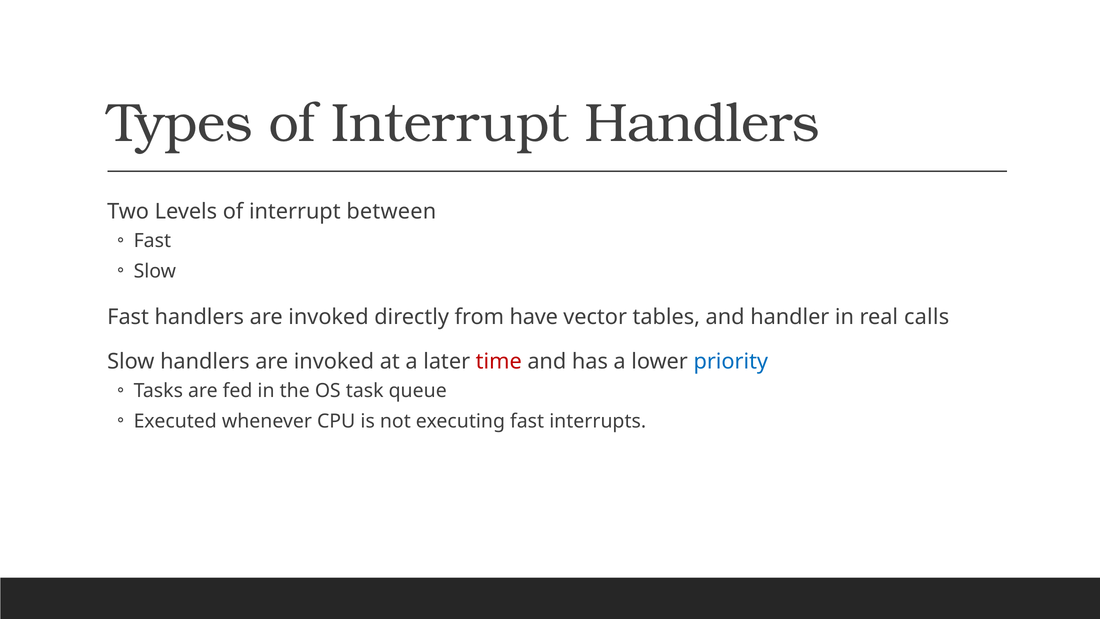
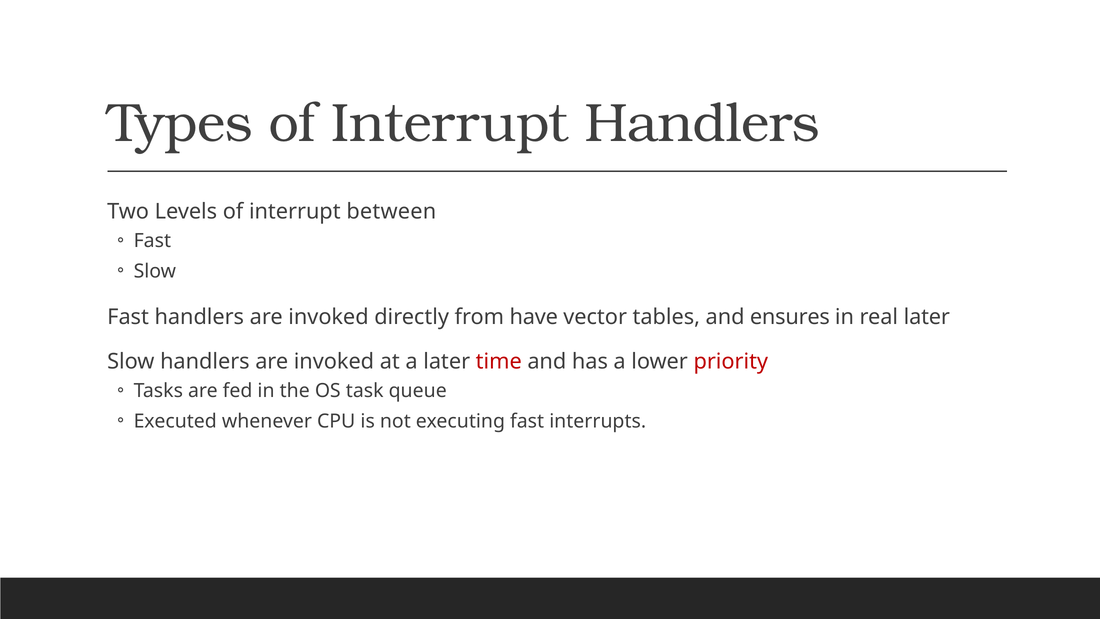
handler: handler -> ensures (790, 317)
real calls: calls -> later (927, 317)
priority colour: blue -> red (731, 362)
